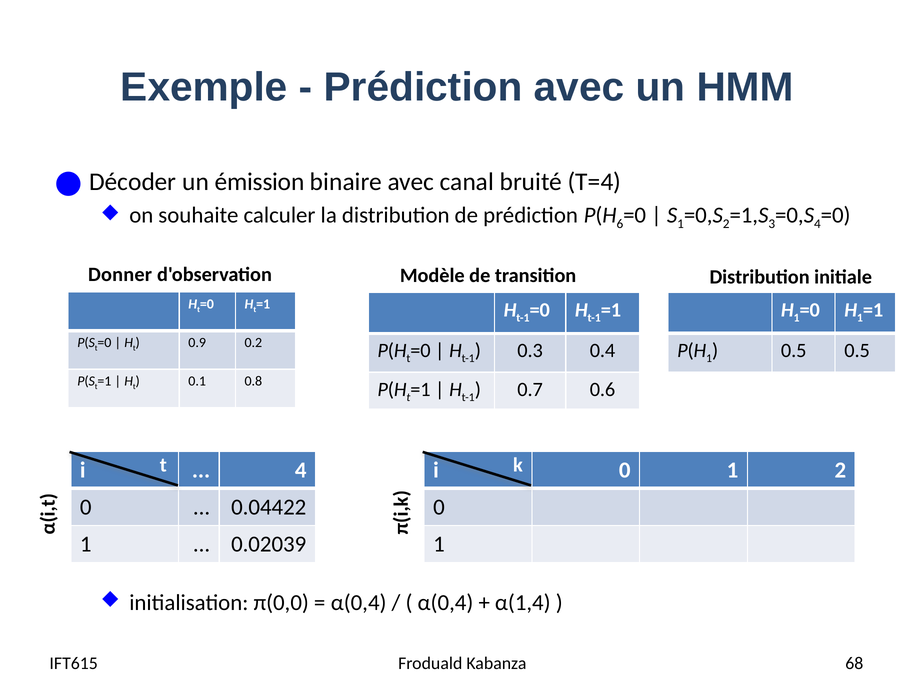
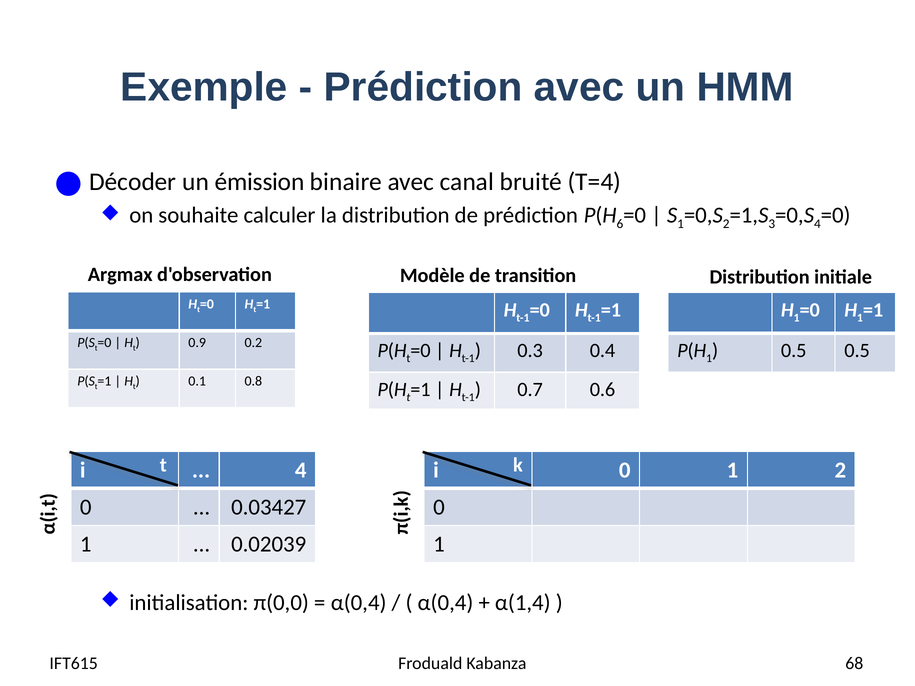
Donner: Donner -> Argmax (120, 275)
0.04422: 0.04422 -> 0.03427 (269, 507)
